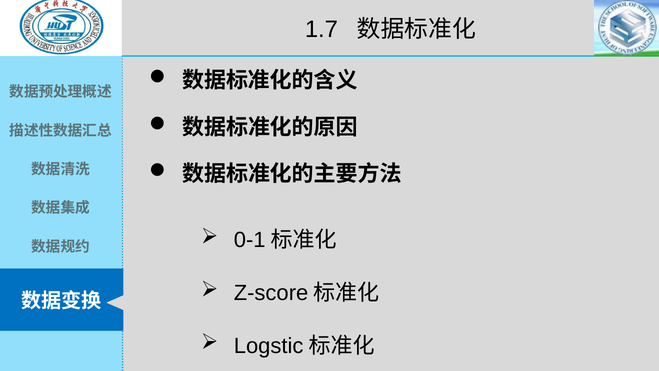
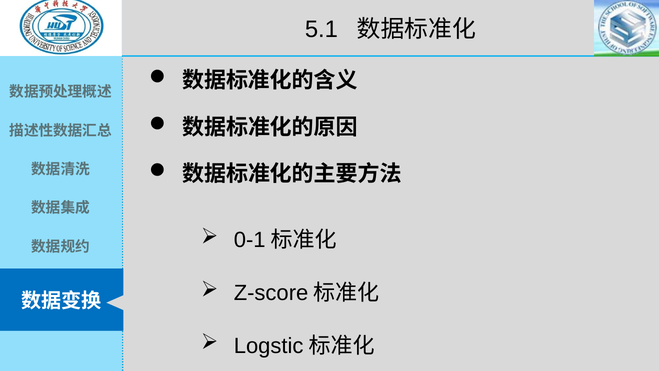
1.7: 1.7 -> 5.1 (321, 29)
